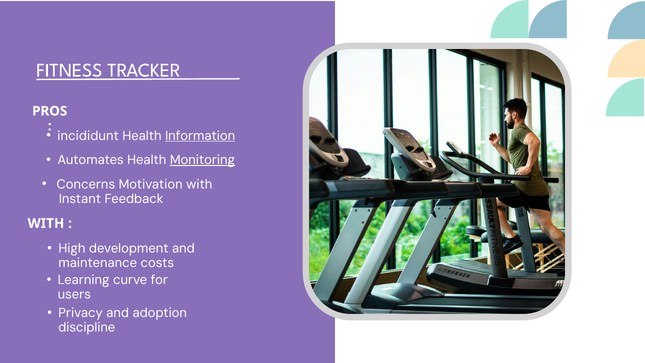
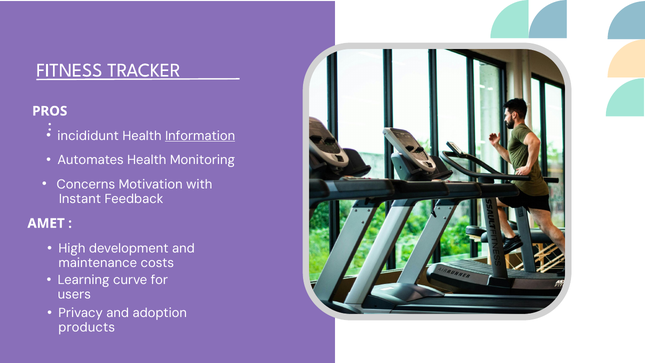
Monitoring underline: present -> none (202, 160)
WITH: WITH -> AMET (46, 223)
discipline: discipline -> products (87, 327)
